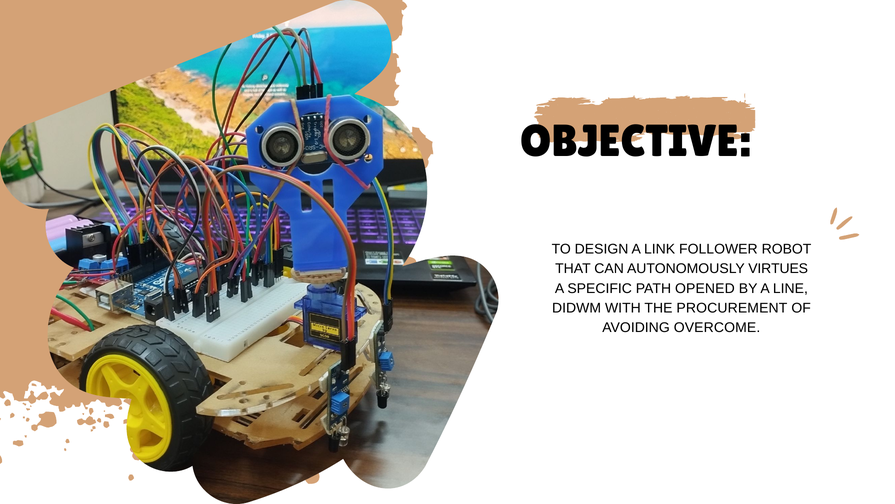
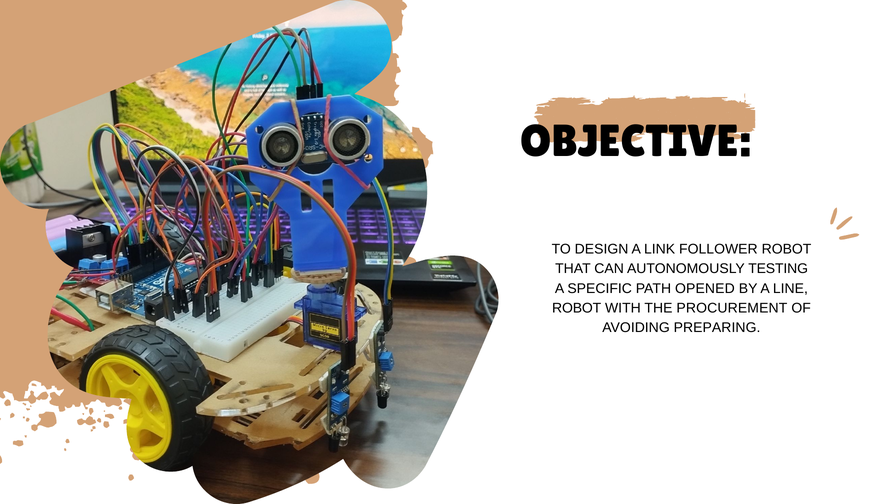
VIRTUES: VIRTUES -> TESTING (778, 269)
DIDWM: DIDWM -> ROBOT (577, 308)
OVERCOME: OVERCOME -> PREPARING (717, 327)
